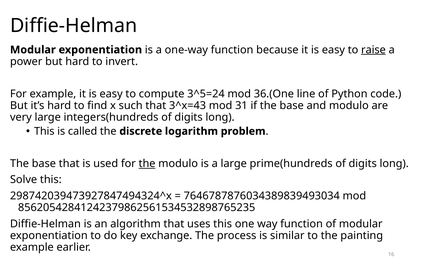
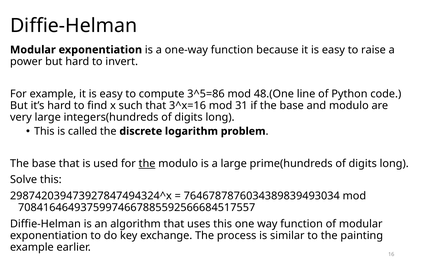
raise underline: present -> none (373, 50)
3^5=24: 3^5=24 -> 3^5=86 (206, 94)
36.(One: 36.(One -> 48.(One (274, 94)
3^x=43: 3^x=43 -> 3^x=16 (188, 106)
85620542841242379862561534532898765235: 85620542841242379862561534532898765235 -> 70841646493759974667885592566684517557 (137, 208)
